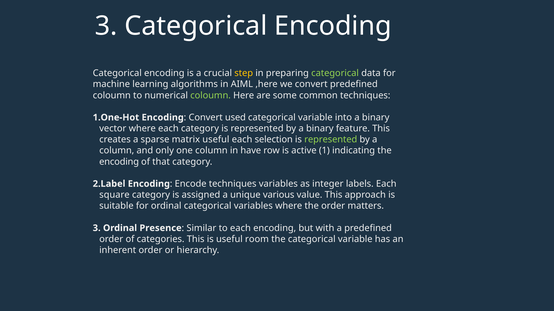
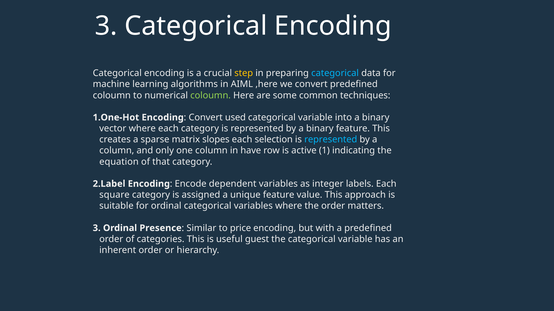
categorical colour: light green -> light blue (335, 73)
matrix useful: useful -> slopes (216, 140)
represented colour: light green -> light blue (331, 140)
encoding: encoding -> equation (119, 162)
Encode techniques: techniques -> dependent (233, 184)
unique various: various -> feature (279, 195)
to each: each -> price (241, 228)
room: room -> guest (257, 240)
